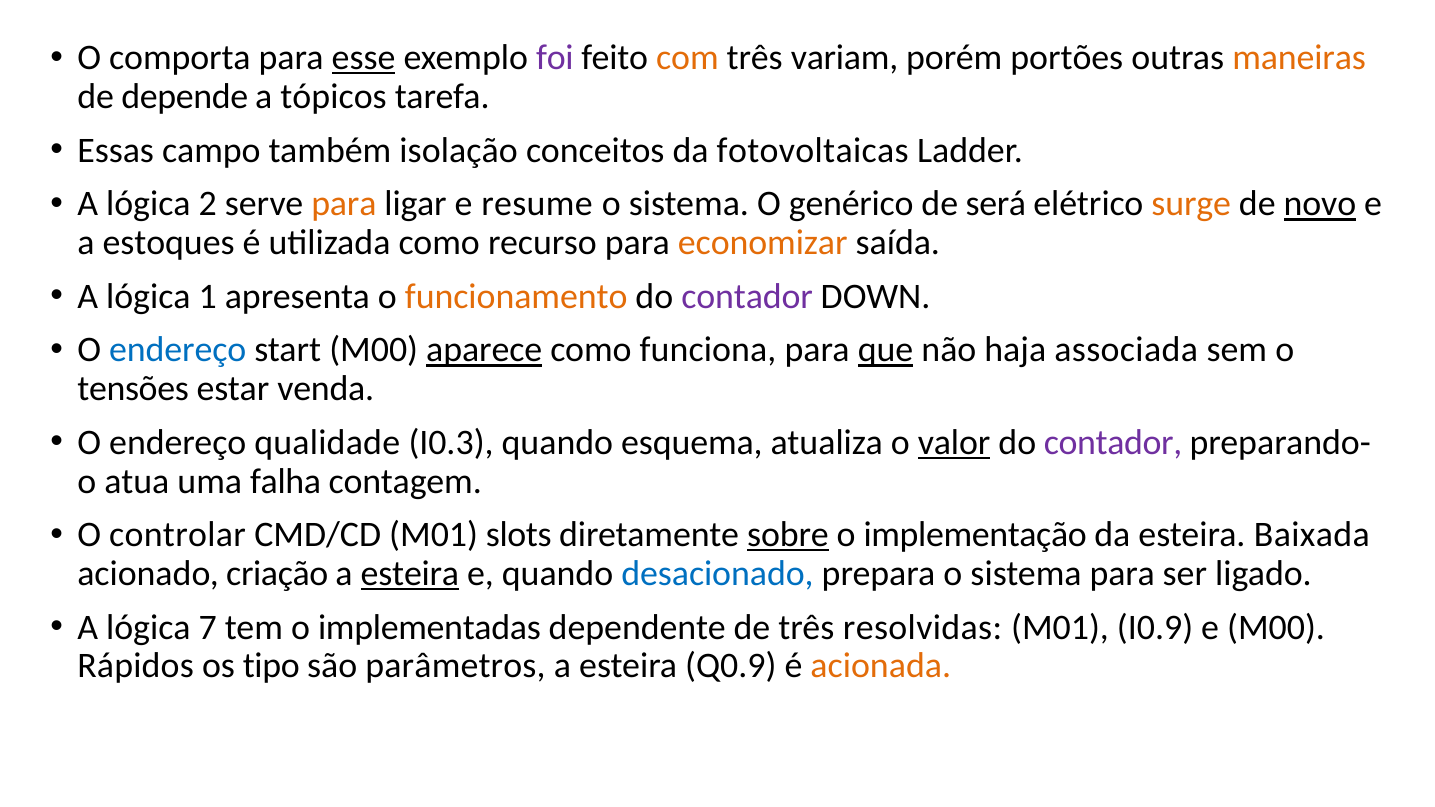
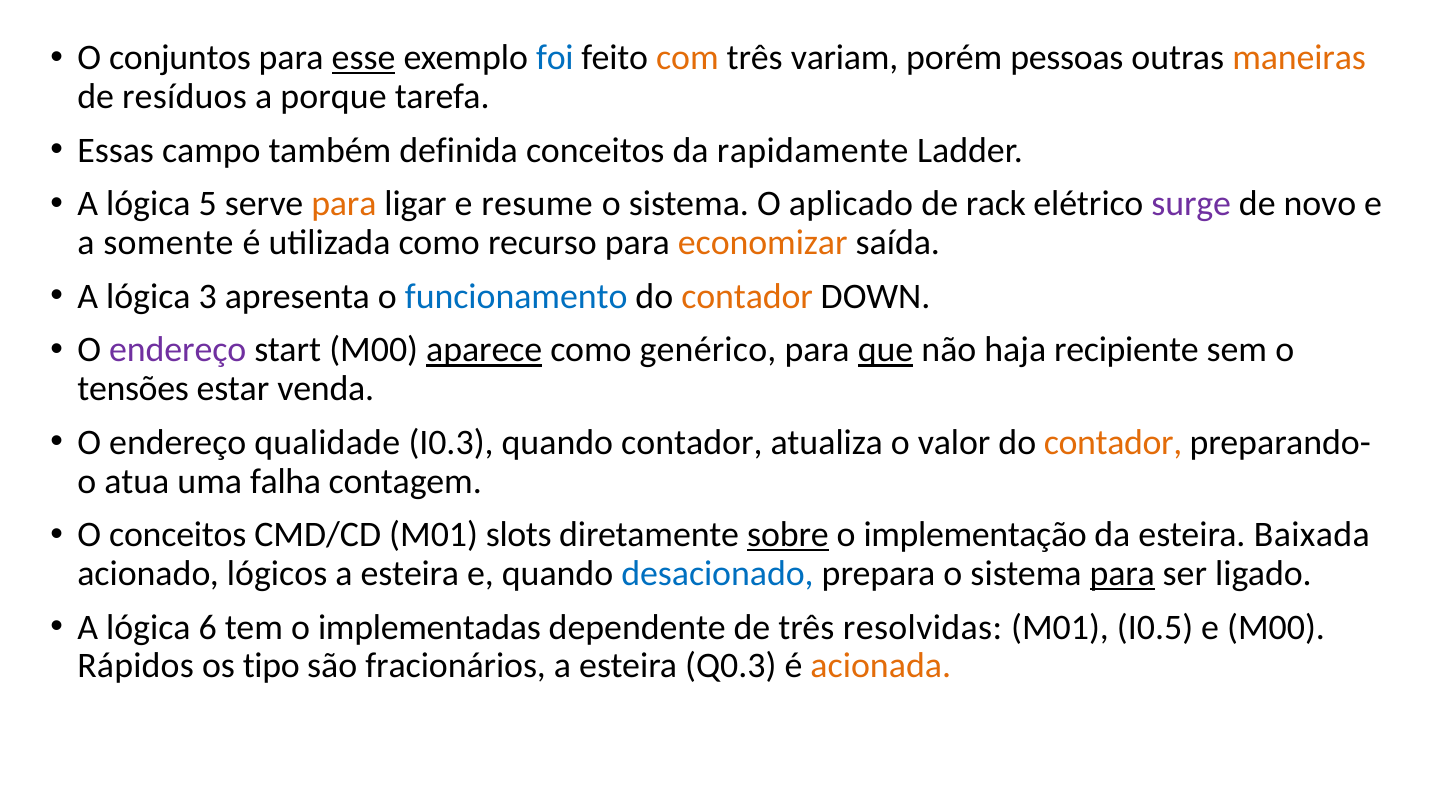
comporta: comporta -> conjuntos (180, 58)
foi colour: purple -> blue (555, 58)
portões: portões -> pessoas (1067, 58)
depende: depende -> resíduos (184, 97)
tópicos: tópicos -> porque (334, 97)
isolação: isolação -> definida (459, 150)
fotovoltaicas: fotovoltaicas -> rapidamente (813, 150)
2: 2 -> 5 (208, 204)
genérico: genérico -> aplicado (851, 204)
será: será -> rack (996, 204)
surge colour: orange -> purple (1191, 204)
novo underline: present -> none (1320, 204)
estoques: estoques -> somente (168, 243)
1: 1 -> 3 (208, 296)
funcionamento colour: orange -> blue (516, 296)
contador colour: purple -> orange (747, 296)
endereço colour: blue -> purple (178, 350)
funciona: funciona -> genérico (708, 350)
associada: associada -> recipiente (1126, 350)
quando esquema: esquema -> contador (692, 443)
valor underline: present -> none (954, 443)
contador colour: purple -> orange (1113, 443)
O controlar: controlar -> conceitos (178, 535)
criação: criação -> lógicos (277, 574)
esteira underline: present -> none (410, 574)
para underline: none -> present (1122, 574)
7: 7 -> 6 (208, 627)
I0.9: I0.9 -> I0.5 (1155, 627)
parâmetros: parâmetros -> fracionários (456, 666)
Q0.9: Q0.9 -> Q0.3 (731, 666)
